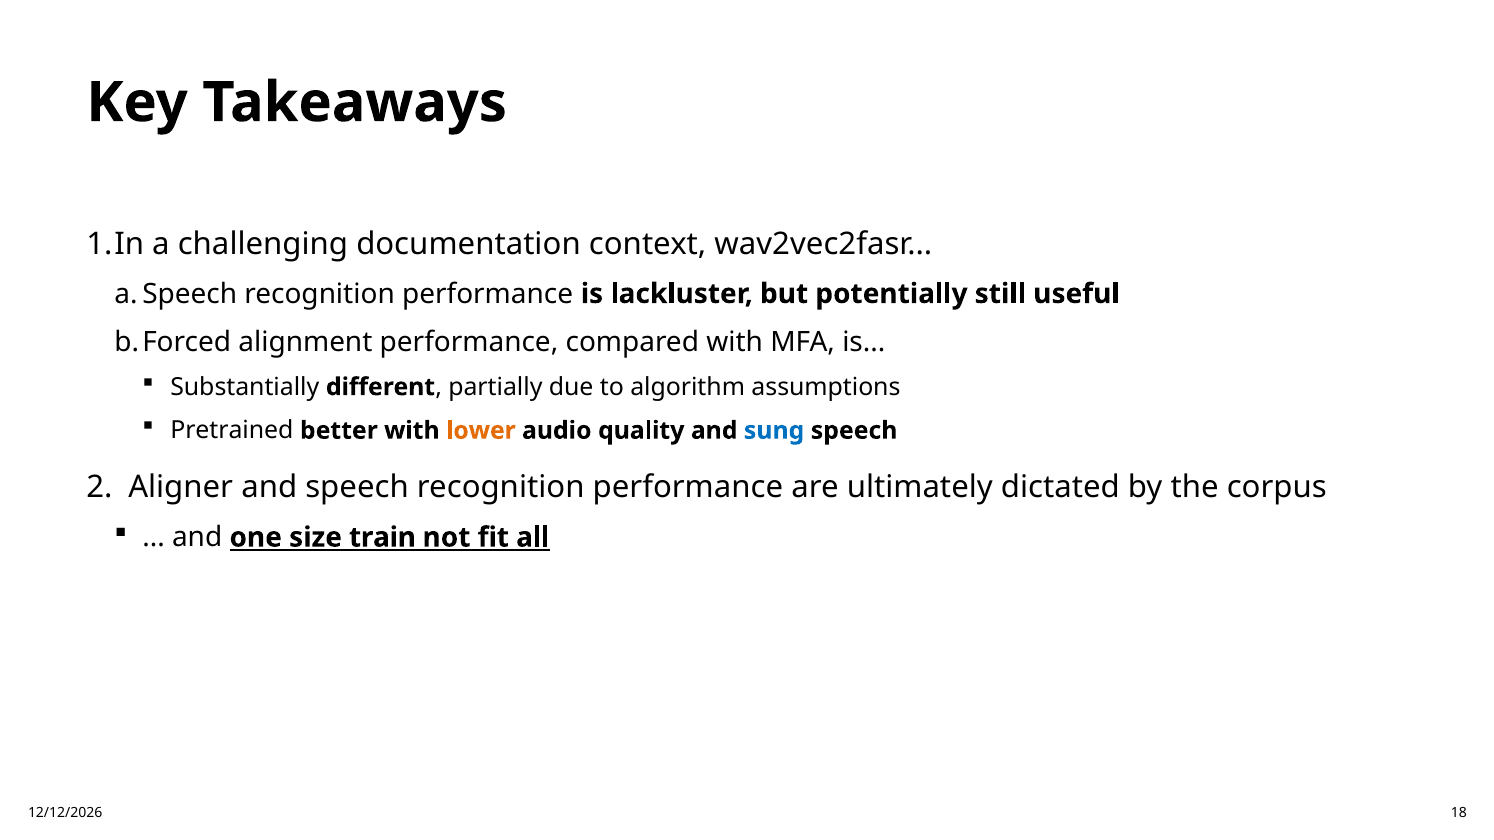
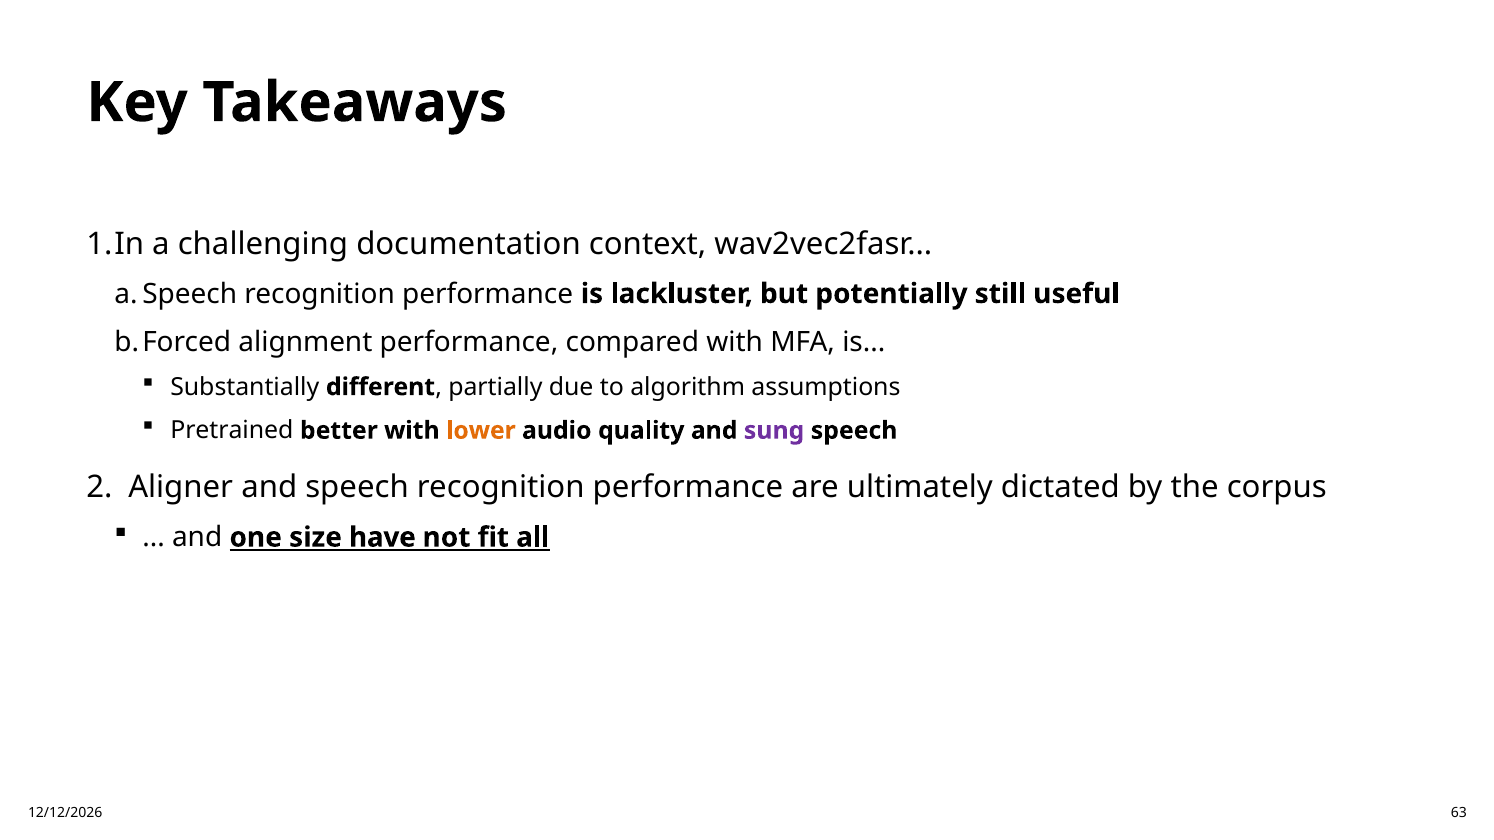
sung colour: blue -> purple (774, 431)
train: train -> have (382, 538)
18: 18 -> 63 (1459, 813)
